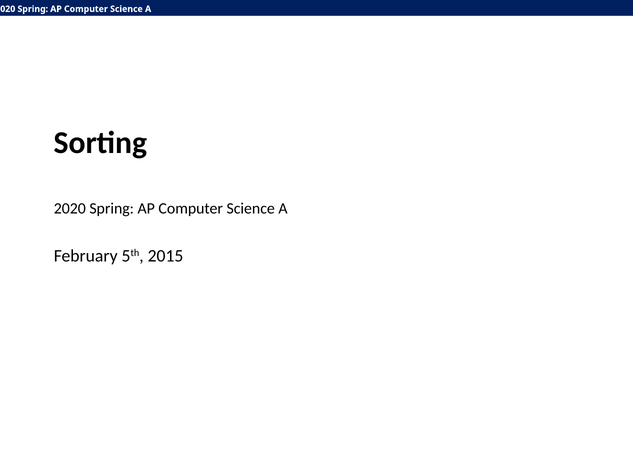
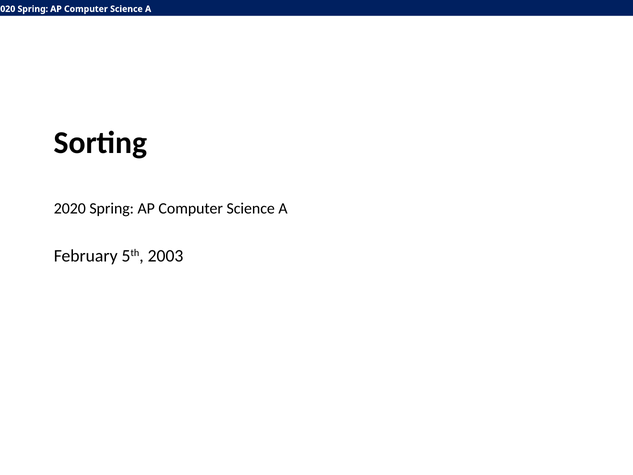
2015: 2015 -> 2003 (165, 256)
